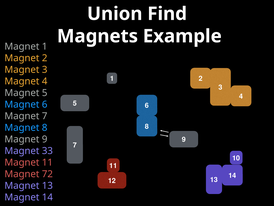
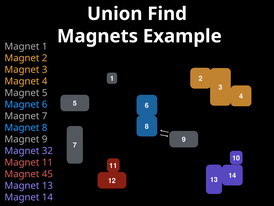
33: 33 -> 32 (47, 151)
72: 72 -> 45 (47, 174)
